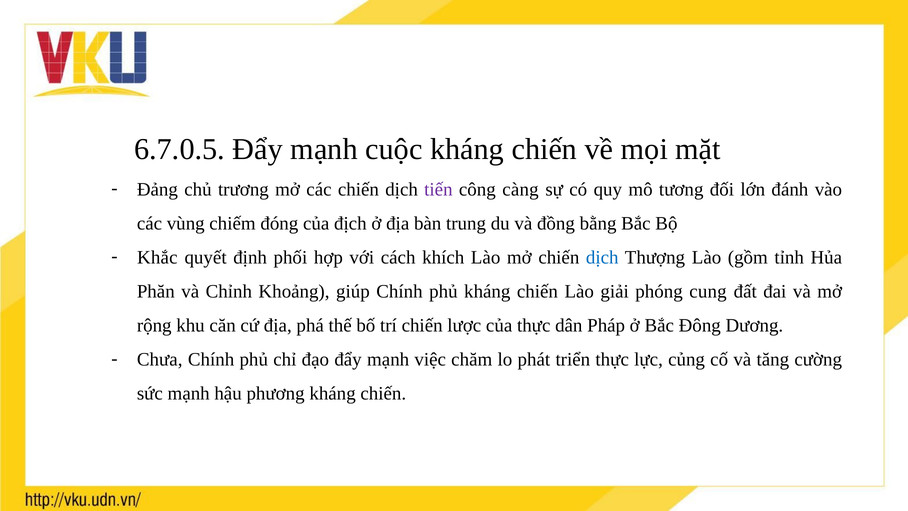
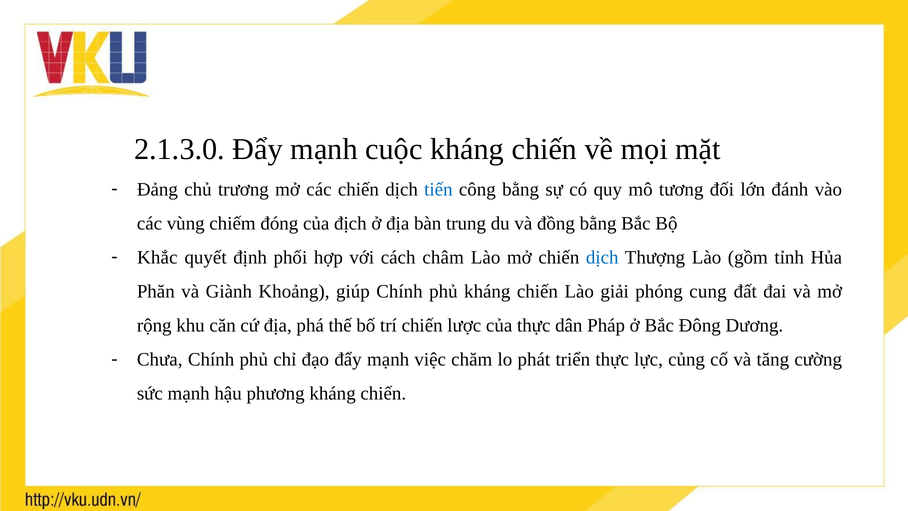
6.7.0.5: 6.7.0.5 -> 2.1.3.0 (180, 149)
tiến colour: purple -> blue (438, 189)
công càng: càng -> bằng (521, 189)
khích: khích -> châm (443, 257)
Chỉnh: Chỉnh -> Giành (229, 291)
